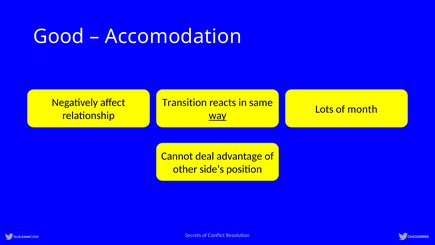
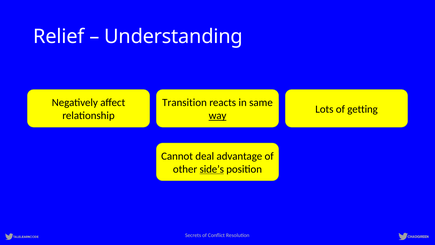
Good: Good -> Relief (59, 37)
Accomodation: Accomodation -> Understanding (174, 37)
month: month -> getting (363, 109)
side’s underline: none -> present (212, 169)
